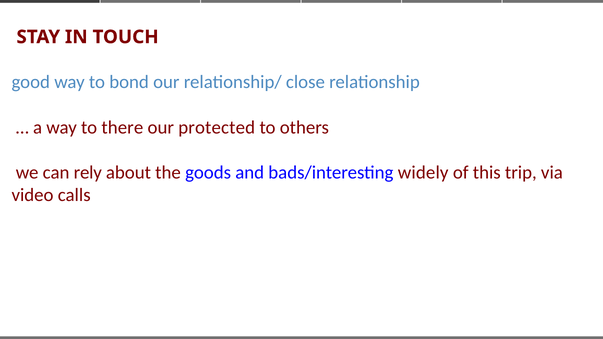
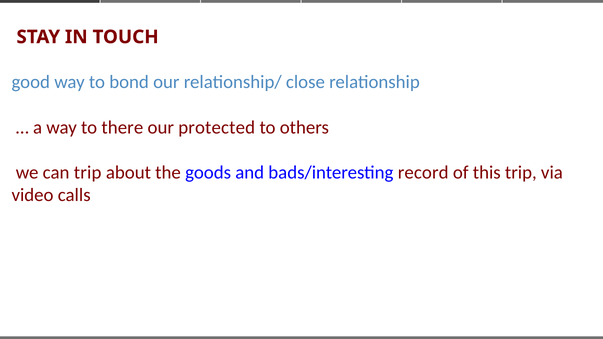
can rely: rely -> trip (88, 173)
widely: widely -> record (423, 173)
